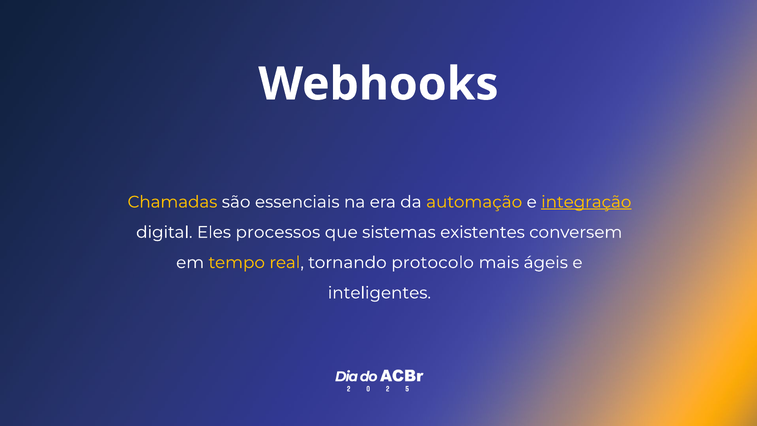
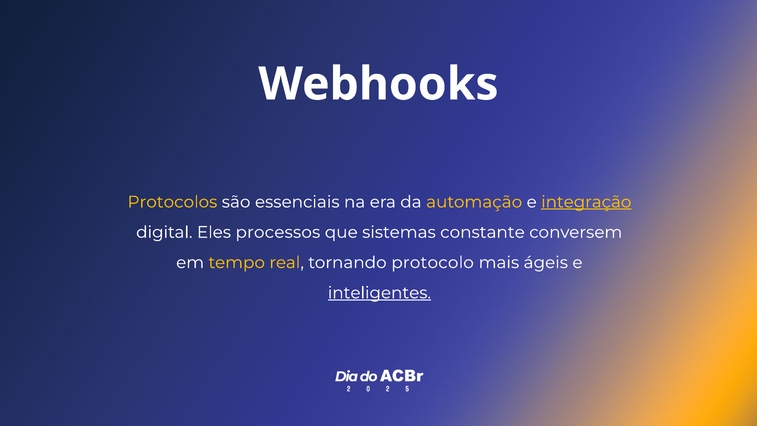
Chamadas: Chamadas -> Protocolos (172, 202)
existentes: existentes -> constante (482, 232)
inteligentes underline: none -> present (379, 293)
